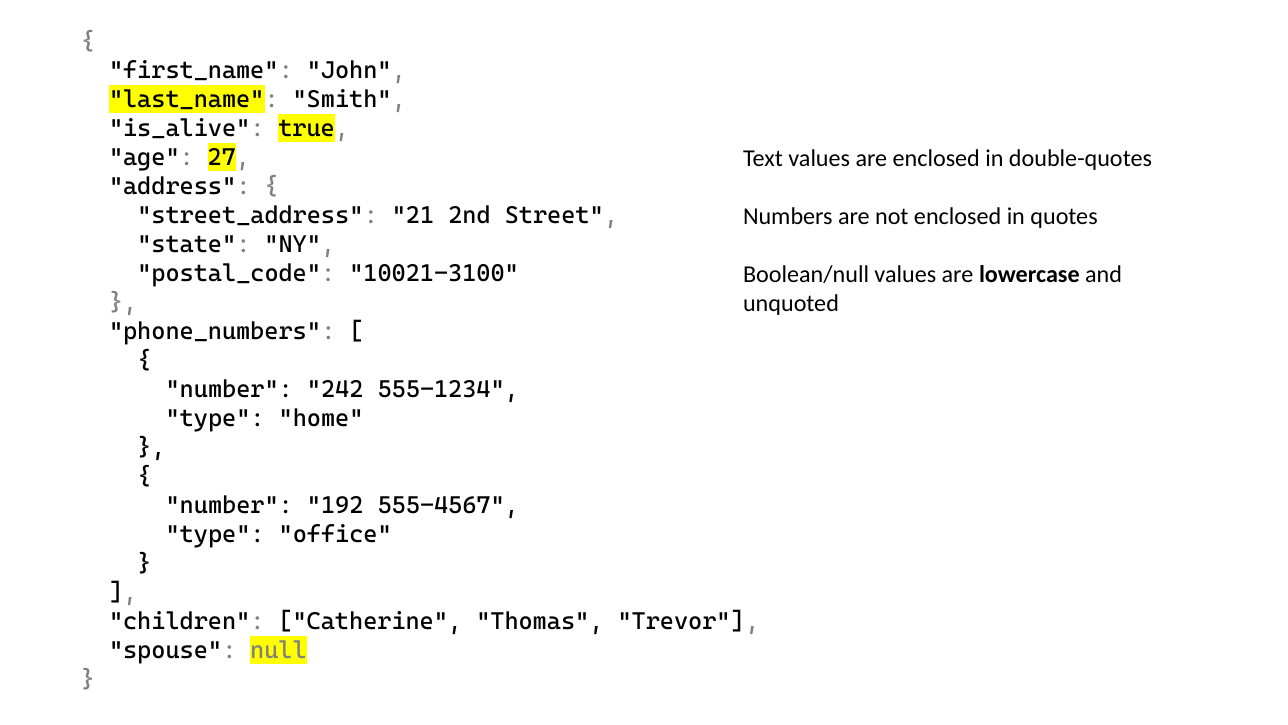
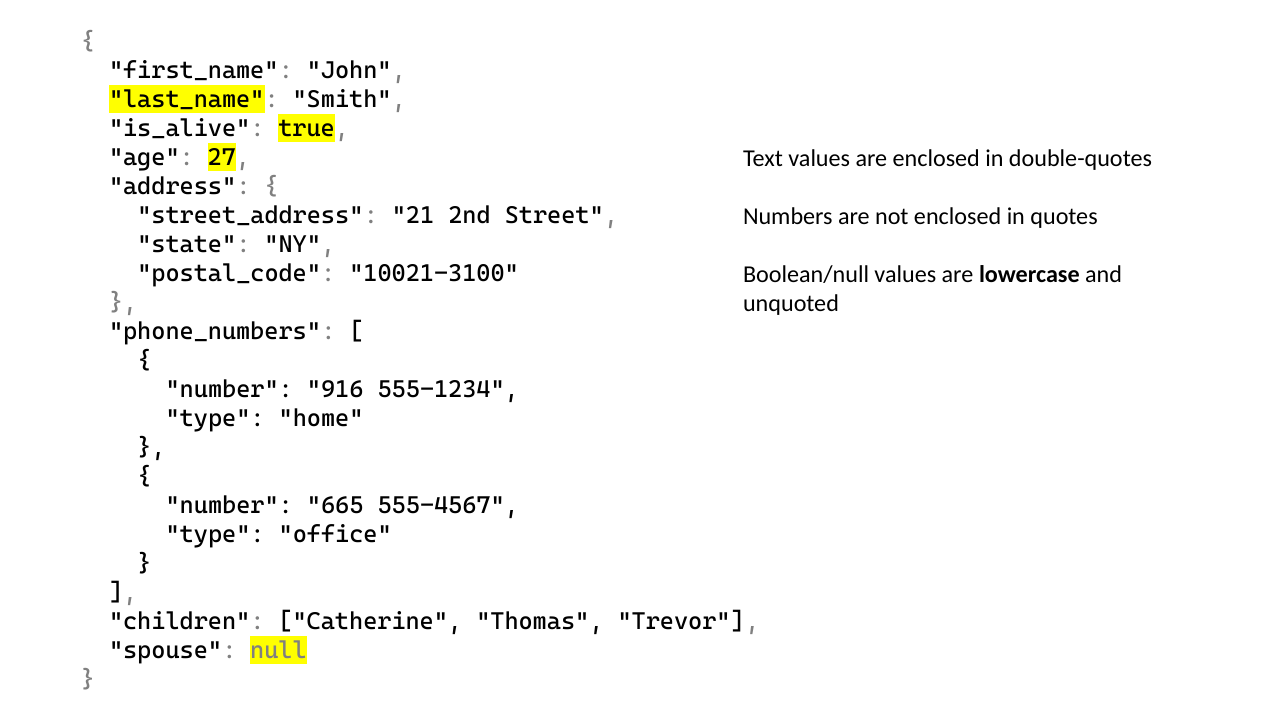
242: 242 -> 916 (335, 389)
192: 192 -> 665 (335, 505)
